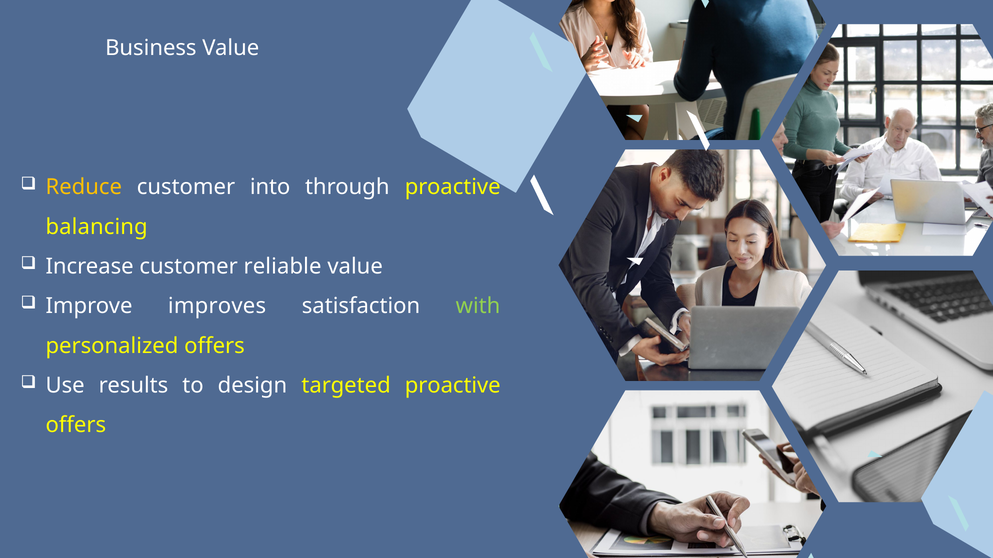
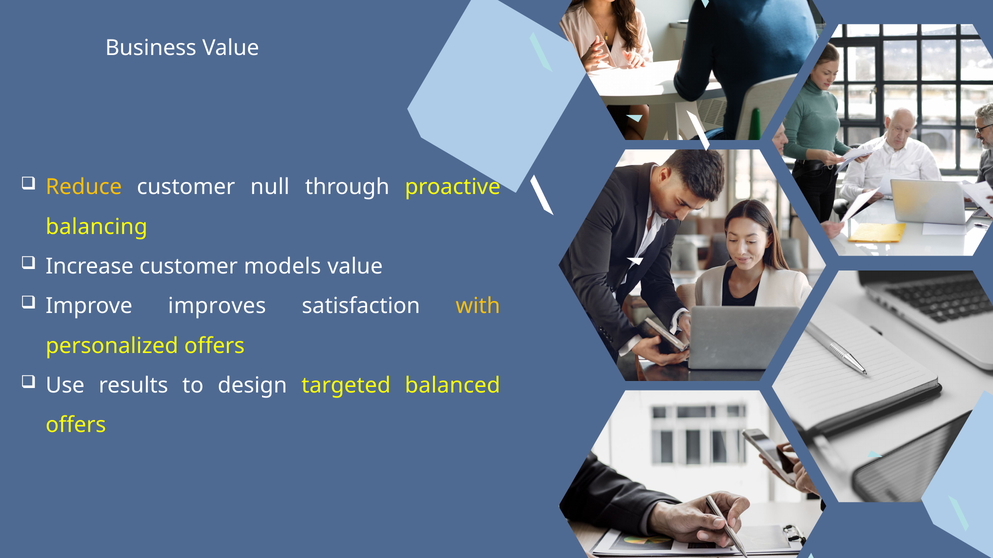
into: into -> null (270, 187)
reliable: reliable -> models (282, 267)
with colour: light green -> yellow (478, 306)
targeted proactive: proactive -> balanced (453, 386)
